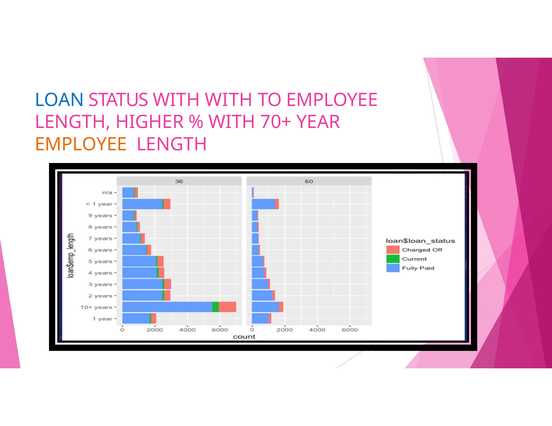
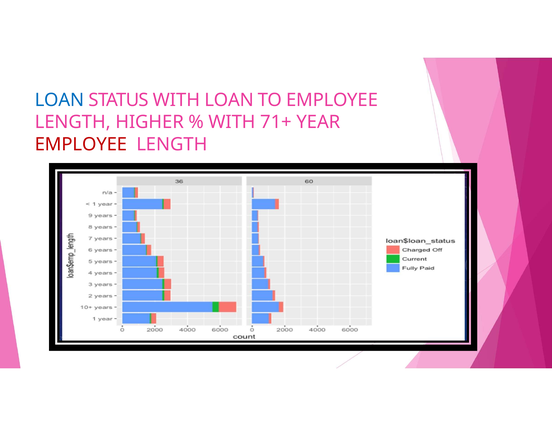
WITH WITH: WITH -> LOAN (229, 100)
70+: 70+ -> 71+ (276, 122)
EMPLOYEE colour: orange -> red (81, 144)
